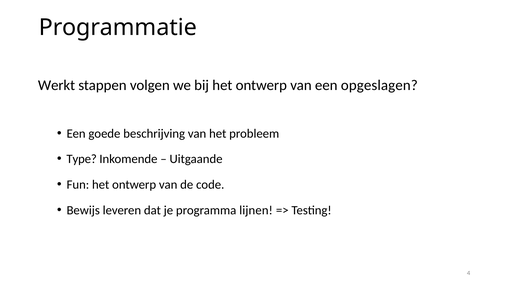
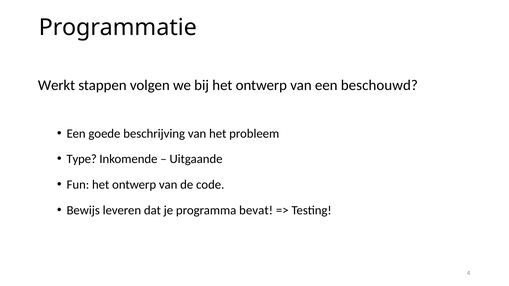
opgeslagen: opgeslagen -> beschouwd (379, 86)
lijnen: lijnen -> bevat (256, 210)
